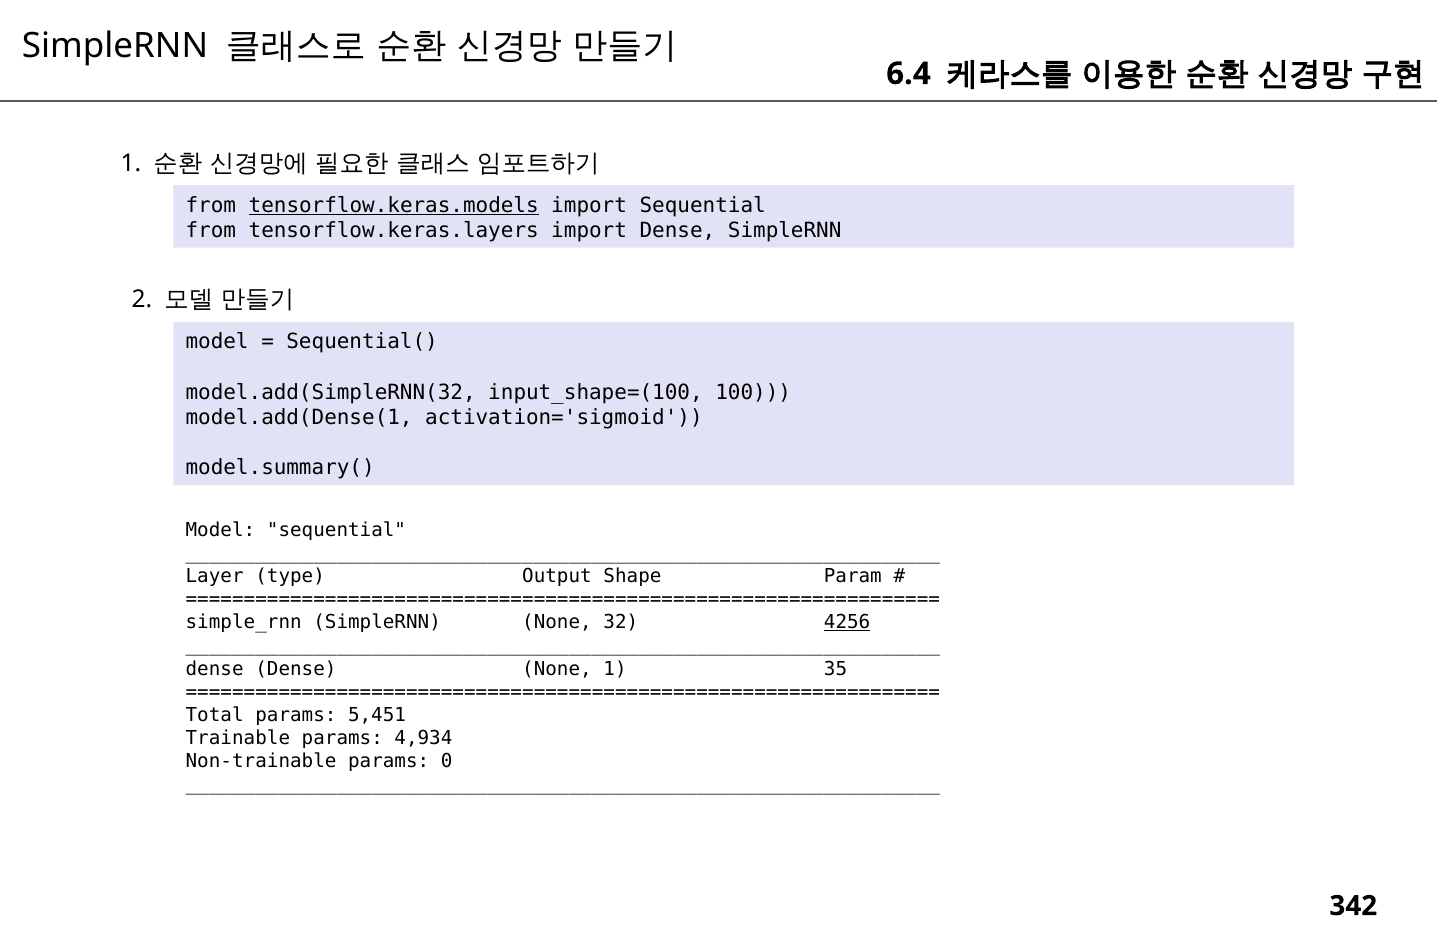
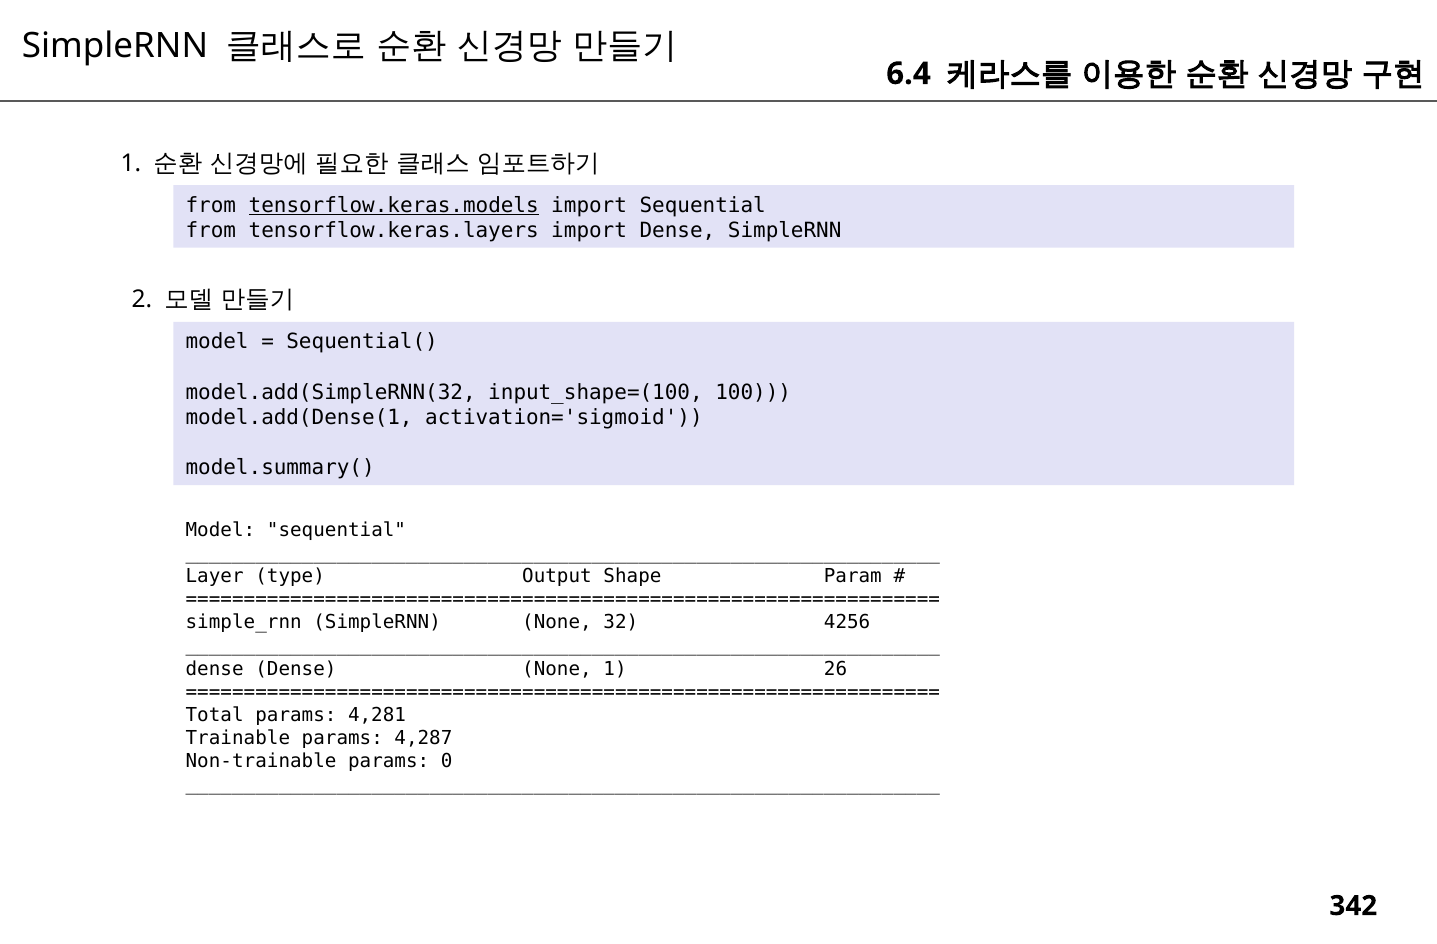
4256 underline: present -> none (847, 622)
35: 35 -> 26 (836, 669)
5,451: 5,451 -> 4,281 (377, 715)
4,934: 4,934 -> 4,287 (423, 738)
